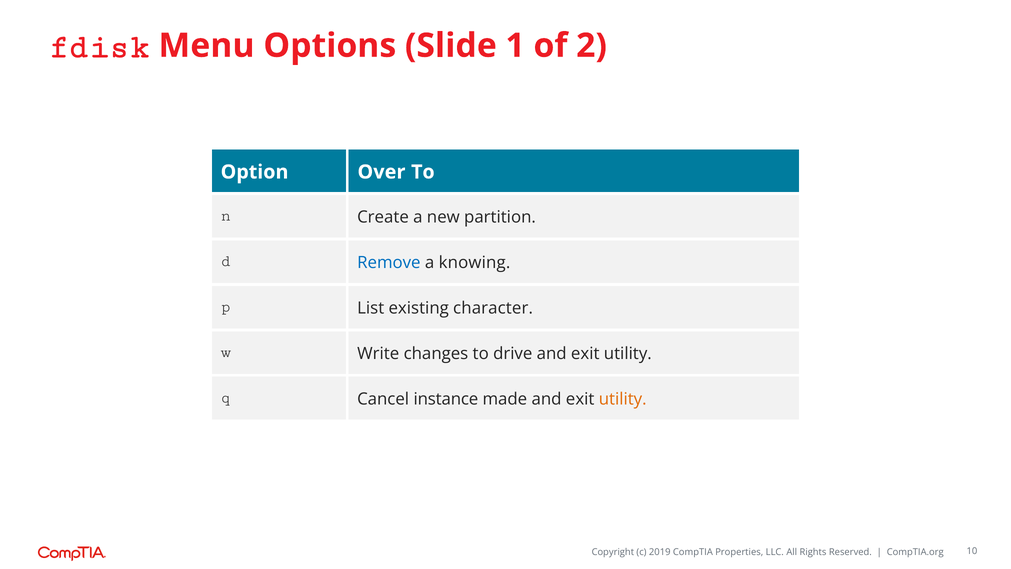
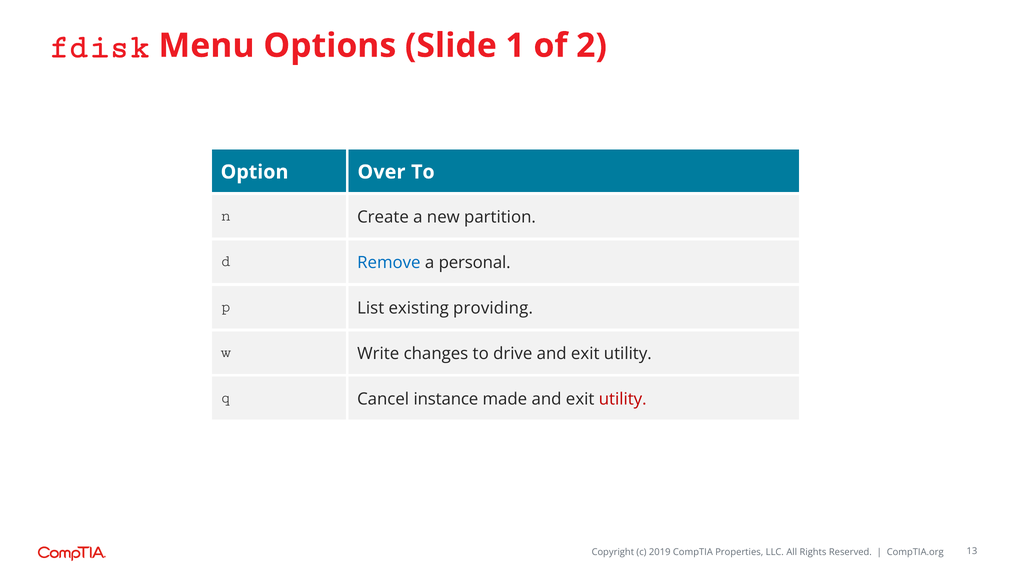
knowing: knowing -> personal (475, 263)
character: character -> providing (493, 308)
utility colour: orange -> red (623, 399)
10: 10 -> 13 (972, 551)
